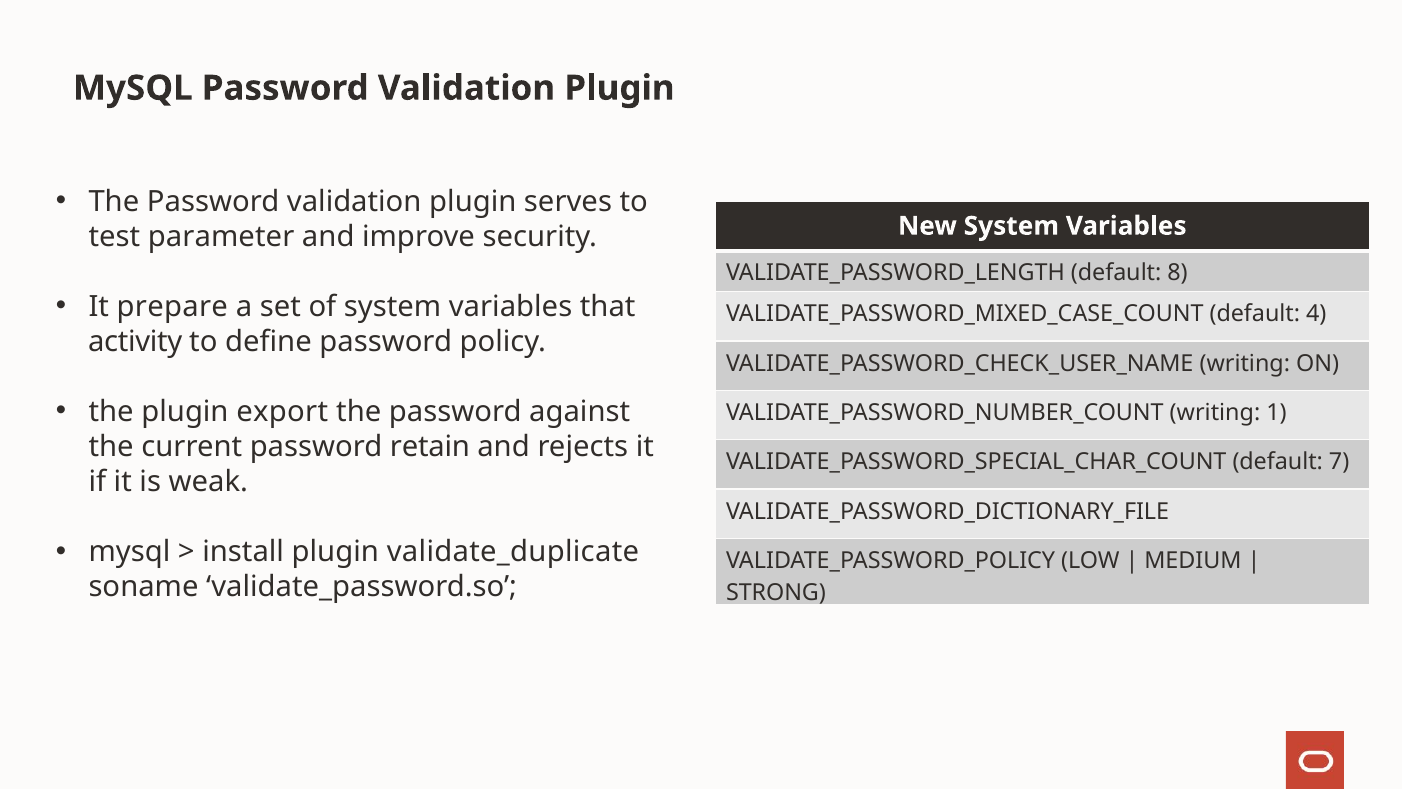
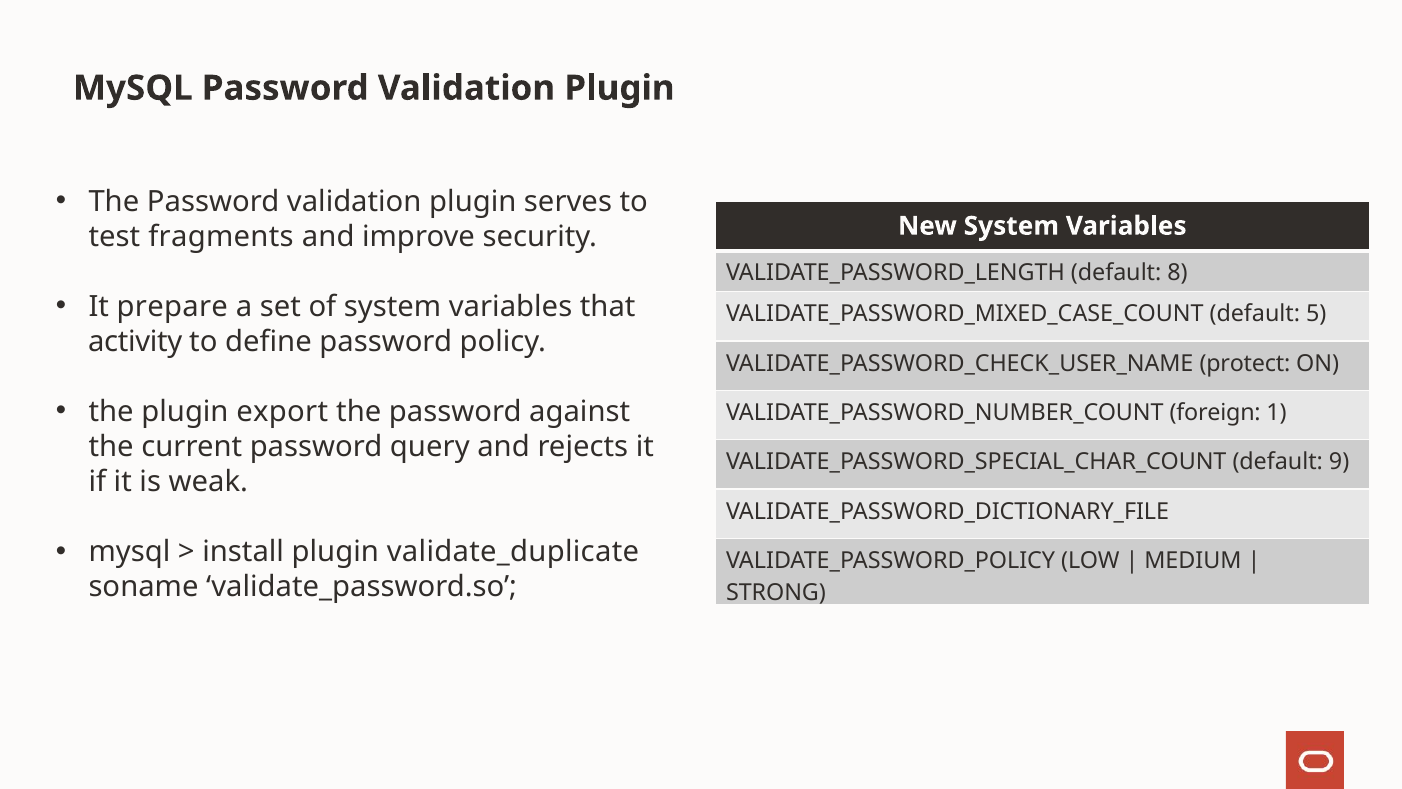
parameter: parameter -> fragments (221, 236)
4: 4 -> 5 (1316, 314)
writing: writing -> protect (1245, 363)
writing: writing -> foreign (1215, 413)
retain: retain -> query (430, 447)
7: 7 -> 9 (1339, 462)
